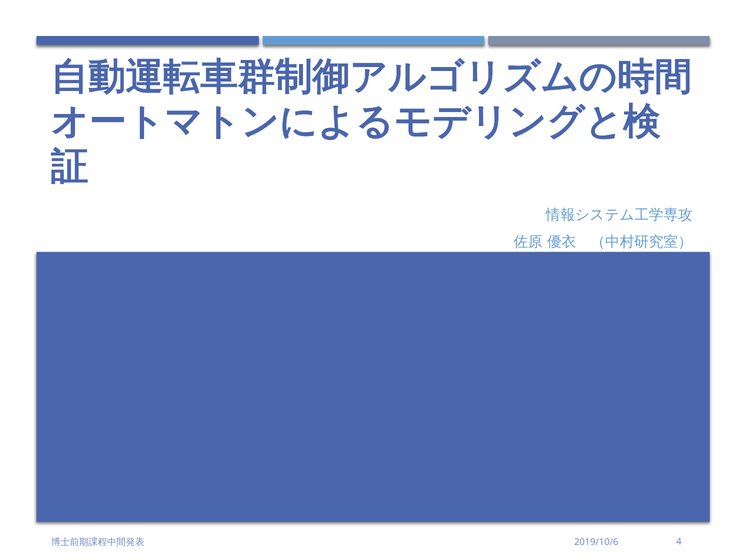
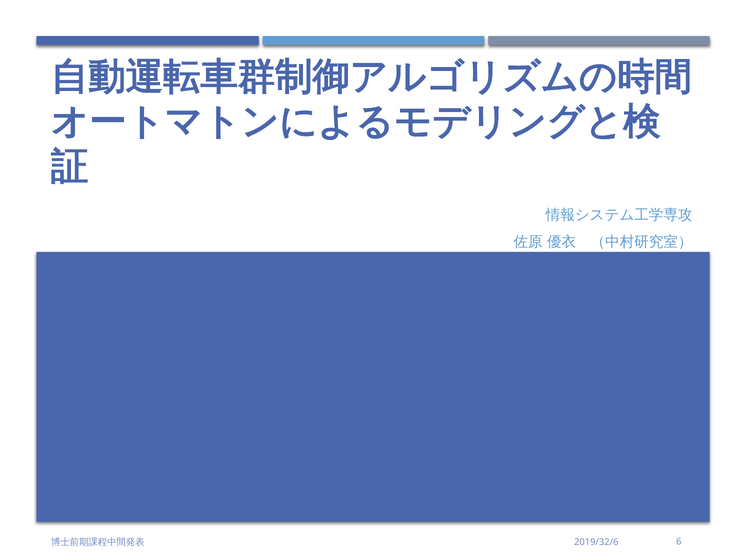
4: 4 -> 6 (679, 542)
2019/10/6: 2019/10/6 -> 2019/32/6 (596, 543)
